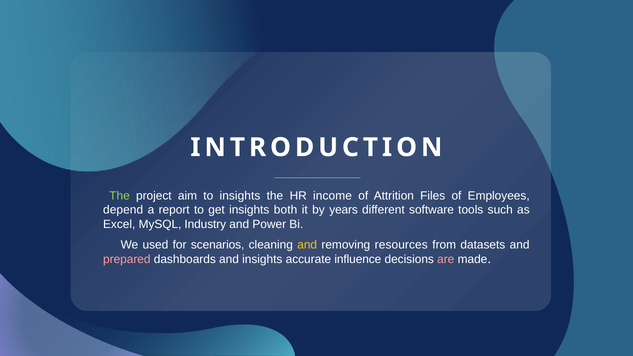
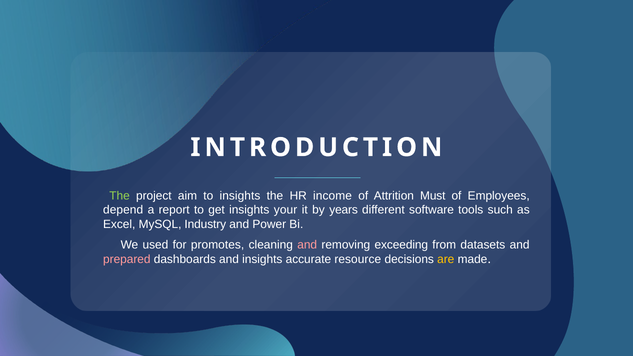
Files: Files -> Must (433, 196)
both: both -> your (286, 210)
scenarios: scenarios -> promotes (218, 245)
and colour: yellow -> pink (307, 245)
resources: resources -> exceeding (401, 245)
influence: influence -> resource (358, 259)
are colour: pink -> yellow (446, 259)
